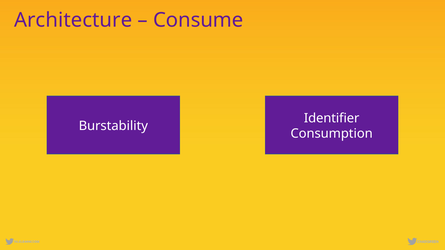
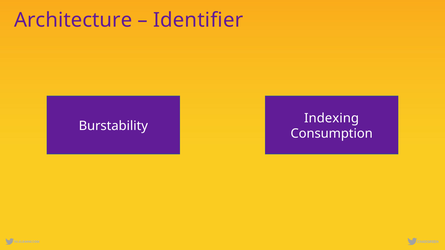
Consume: Consume -> Identifier (198, 20)
Identifier: Identifier -> Indexing (332, 118)
